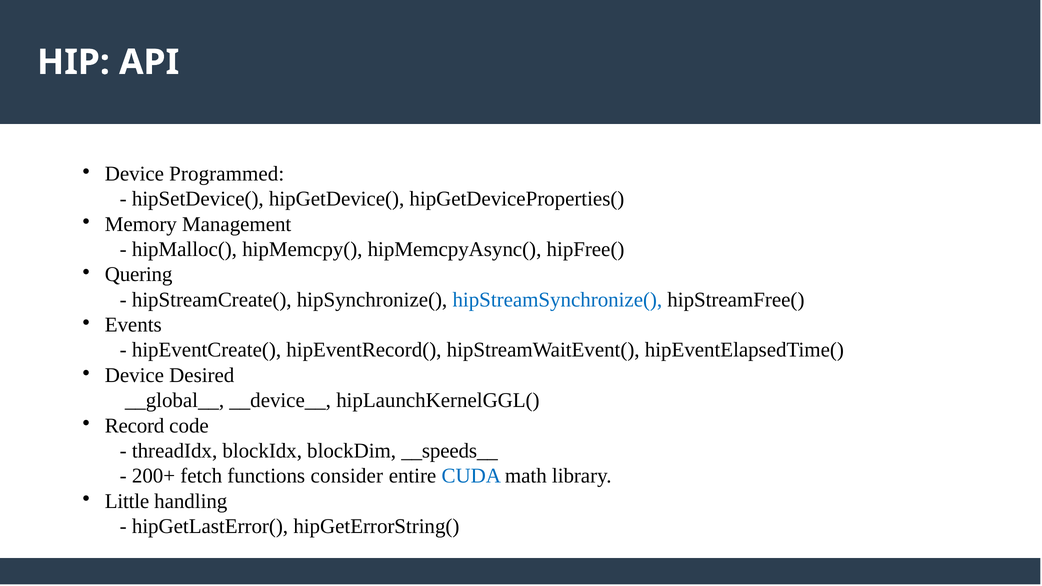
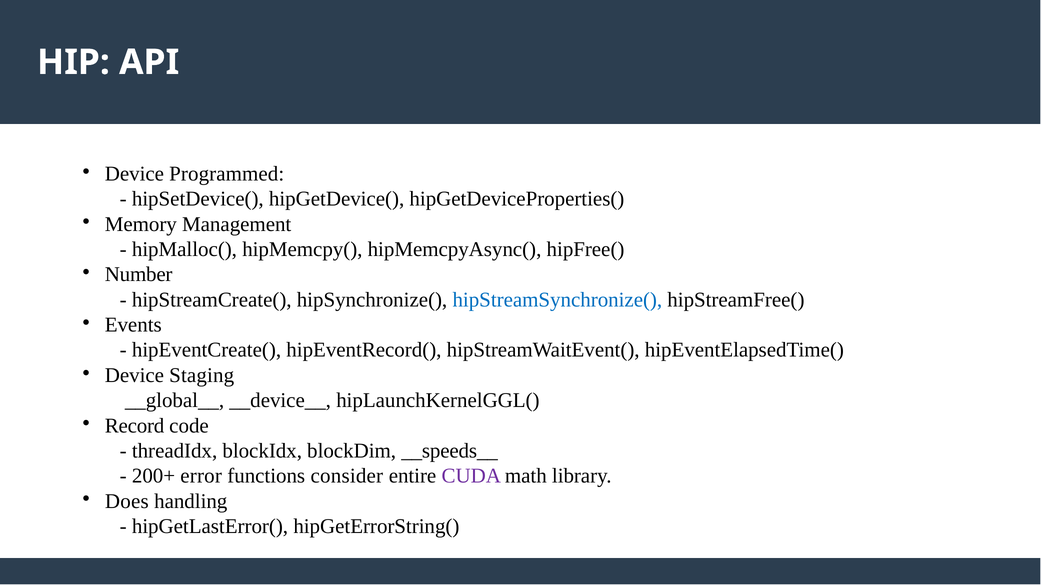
Quering: Quering -> Number (139, 275)
Desired: Desired -> Staging (202, 375)
fetch: fetch -> error (201, 476)
CUDA colour: blue -> purple (471, 476)
Little: Little -> Does (127, 501)
